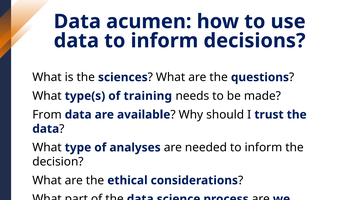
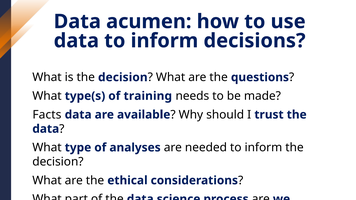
is the sciences: sciences -> decision (123, 77)
From: From -> Facts (47, 115)
